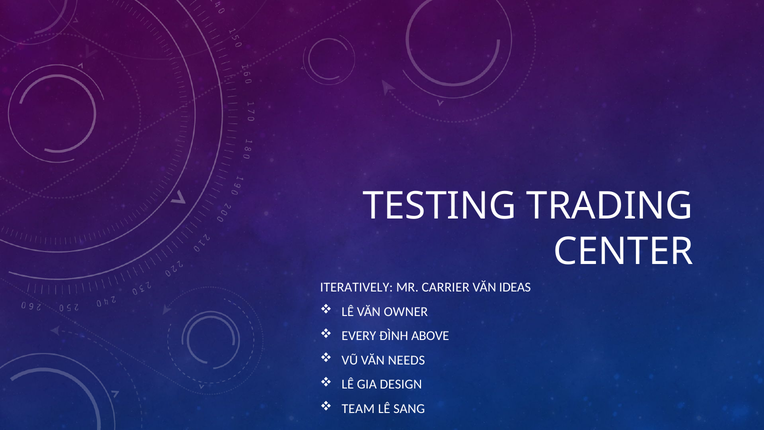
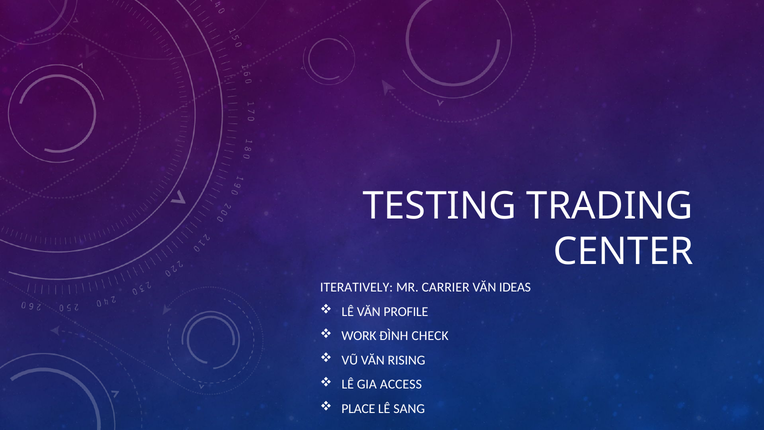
OWNER: OWNER -> PROFILE (406, 311)
EVERY: EVERY -> WORK (359, 336)
ABOVE: ABOVE -> CHECK (430, 336)
NEEDS: NEEDS -> RISING (407, 360)
DESIGN: DESIGN -> ACCESS (401, 384)
TEAM: TEAM -> PLACE (358, 408)
